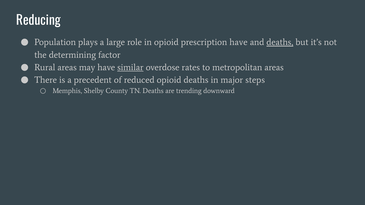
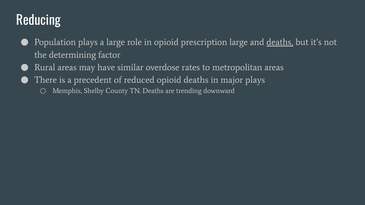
prescription have: have -> large (239, 42)
similar underline: present -> none (130, 67)
major steps: steps -> plays (255, 80)
